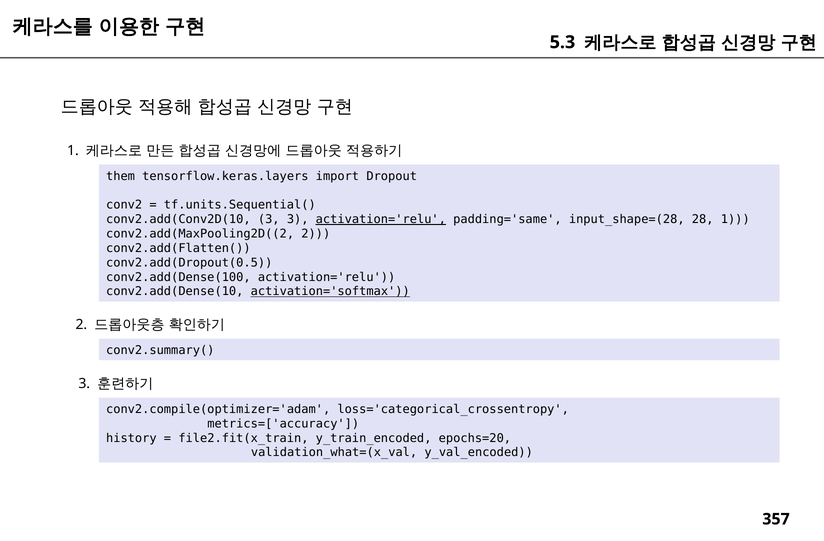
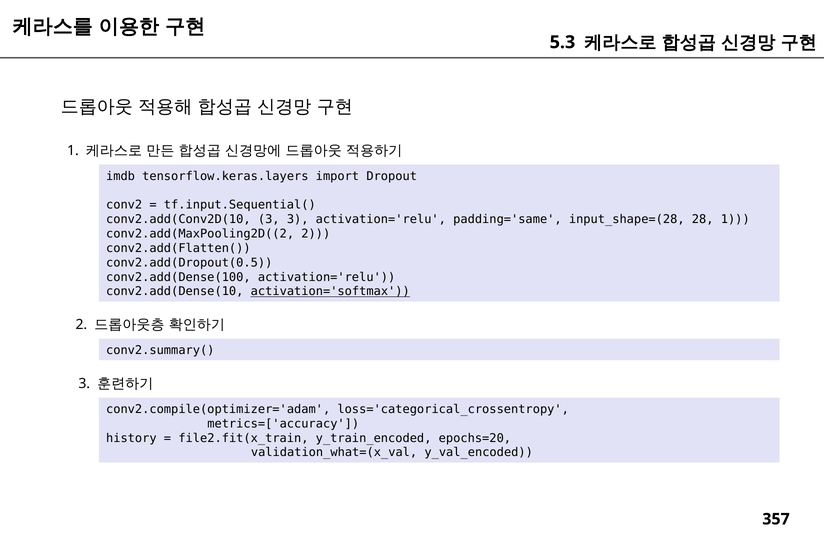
them: them -> imdb (121, 176)
tf.units.Sequential(: tf.units.Sequential( -> tf.input.Sequential( (240, 205)
activation='relu underline: present -> none (381, 219)
